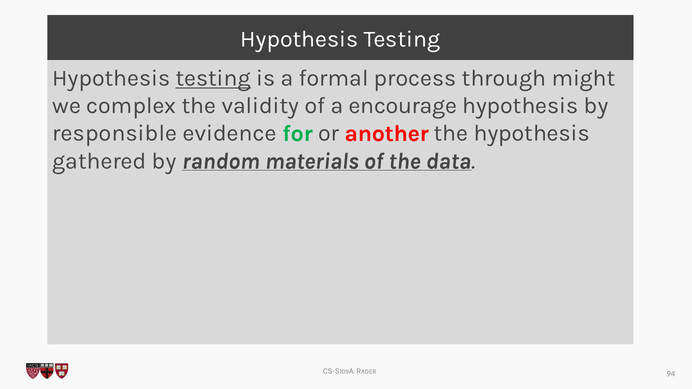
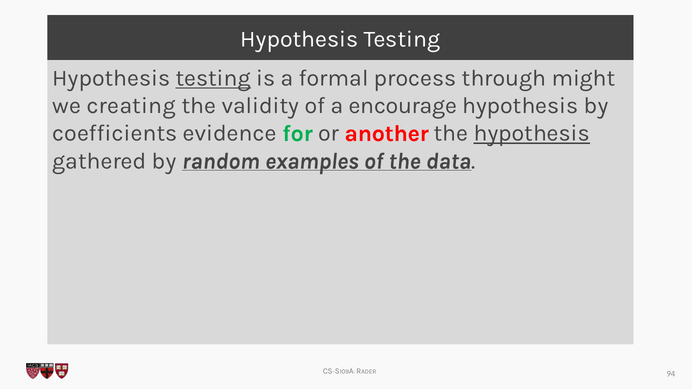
complex: complex -> creating (131, 106)
responsible: responsible -> coefficients (115, 133)
hypothesis underline: none -> present (532, 133)
materials: materials -> examples (312, 161)
